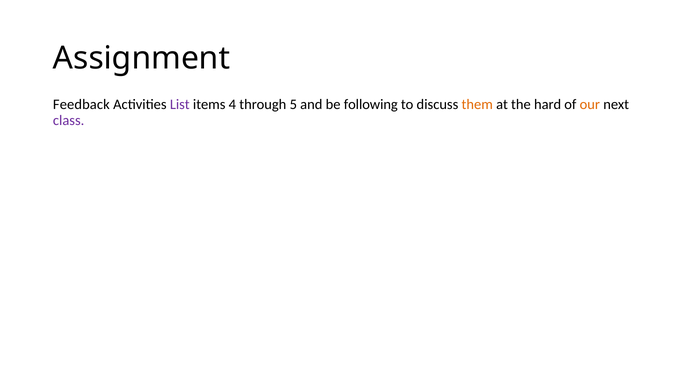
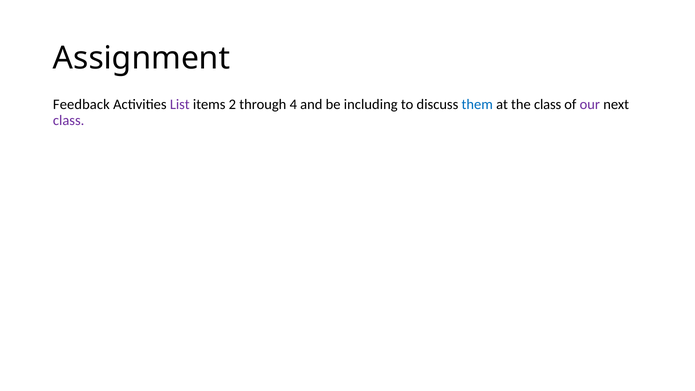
4: 4 -> 2 (232, 105)
5: 5 -> 4 (293, 105)
following: following -> including (371, 105)
them colour: orange -> blue (477, 105)
the hard: hard -> class (548, 105)
our colour: orange -> purple (590, 105)
